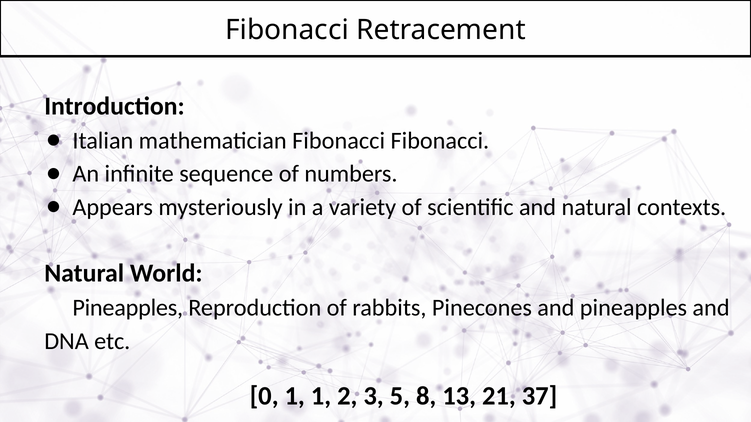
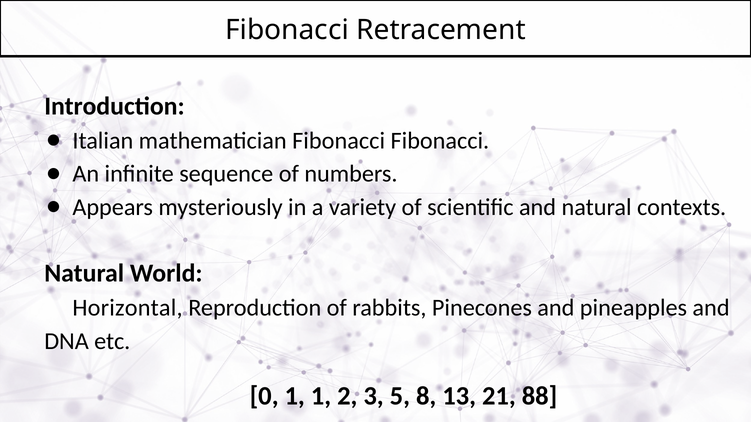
Pineapples: Pineapples -> Horizontal (127, 308)
37: 37 -> 88 (540, 396)
